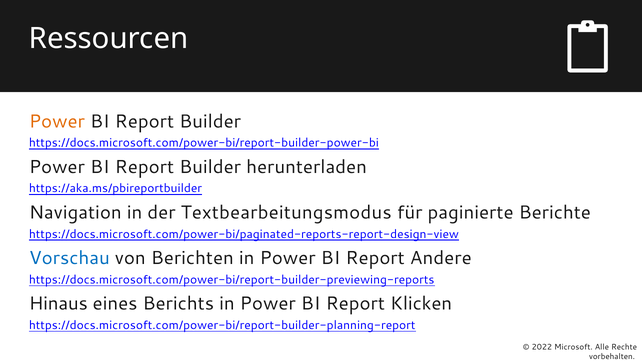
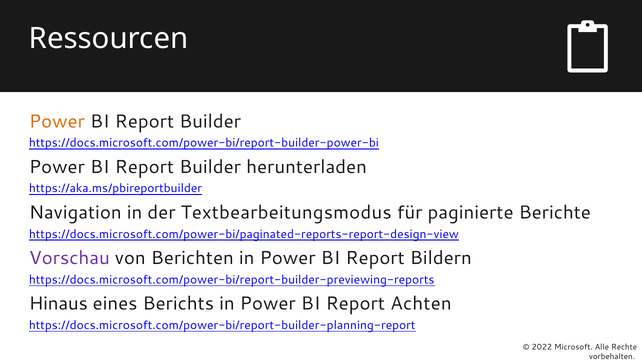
Vorschau colour: blue -> purple (69, 258)
Andere: Andere -> Bildern (441, 258)
Klicken: Klicken -> Achten (421, 304)
